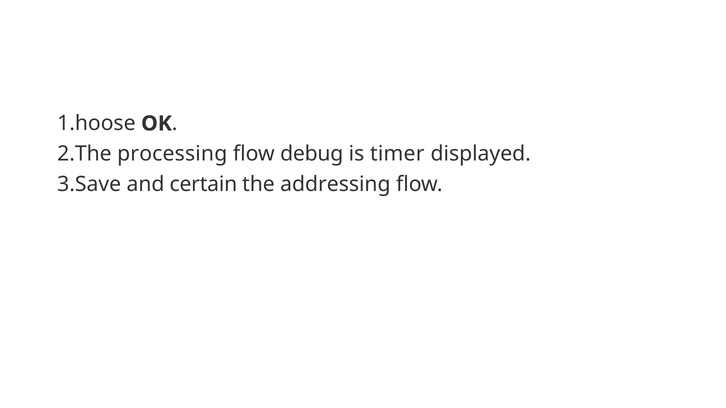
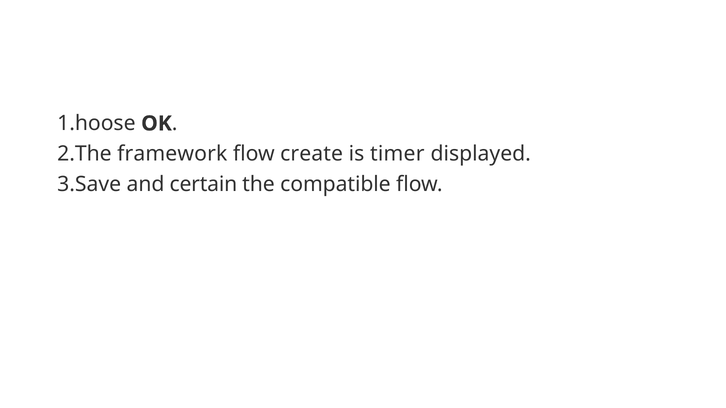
processing: processing -> framework (172, 154)
debug: debug -> create (312, 154)
addressing: addressing -> compatible (335, 185)
